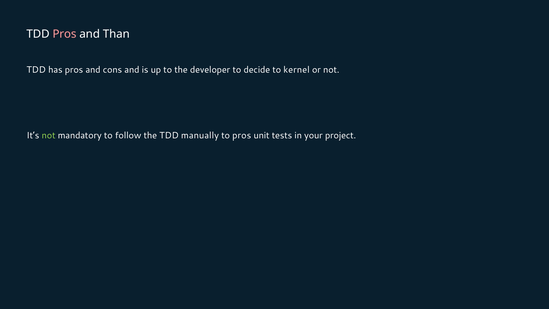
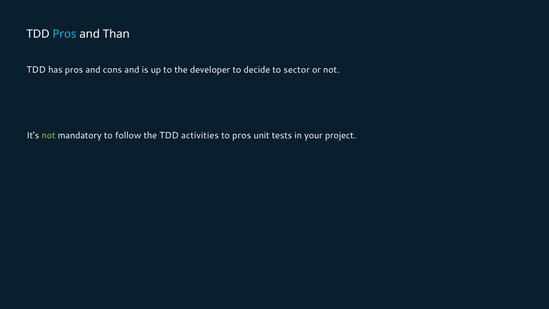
Pros colour: pink -> light blue (64, 34)
kernel: kernel -> sector (297, 70)
manually: manually -> activities (200, 135)
